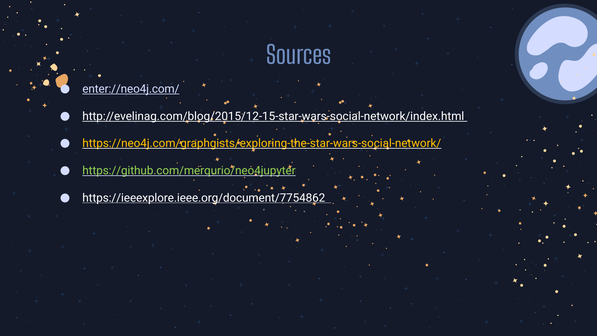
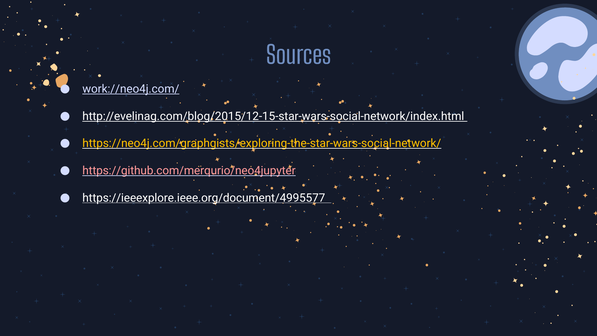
enter://neo4j.com/: enter://neo4j.com/ -> work://neo4j.com/ (131, 89)
https://github.com/merqurio/neo4jupyter colour: light green -> pink (189, 171)
https://ieeexplore.ieee.org/document/7754862: https://ieeexplore.ieee.org/document/7754862 -> https://ieeexplore.ieee.org/document/4995577 (204, 198)
